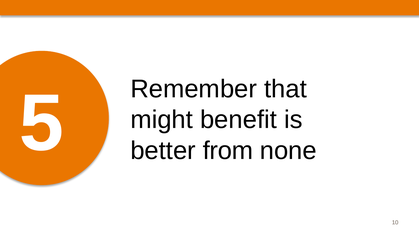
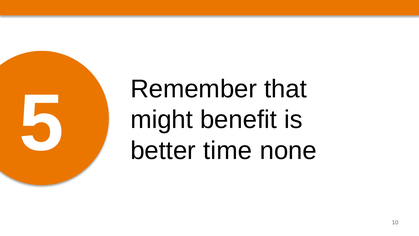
from: from -> time (228, 150)
